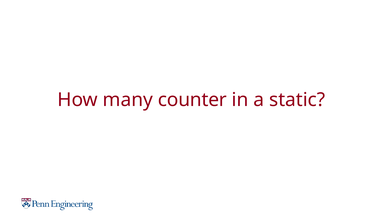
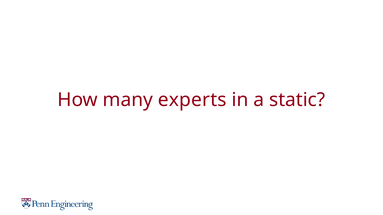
counter: counter -> experts (192, 100)
